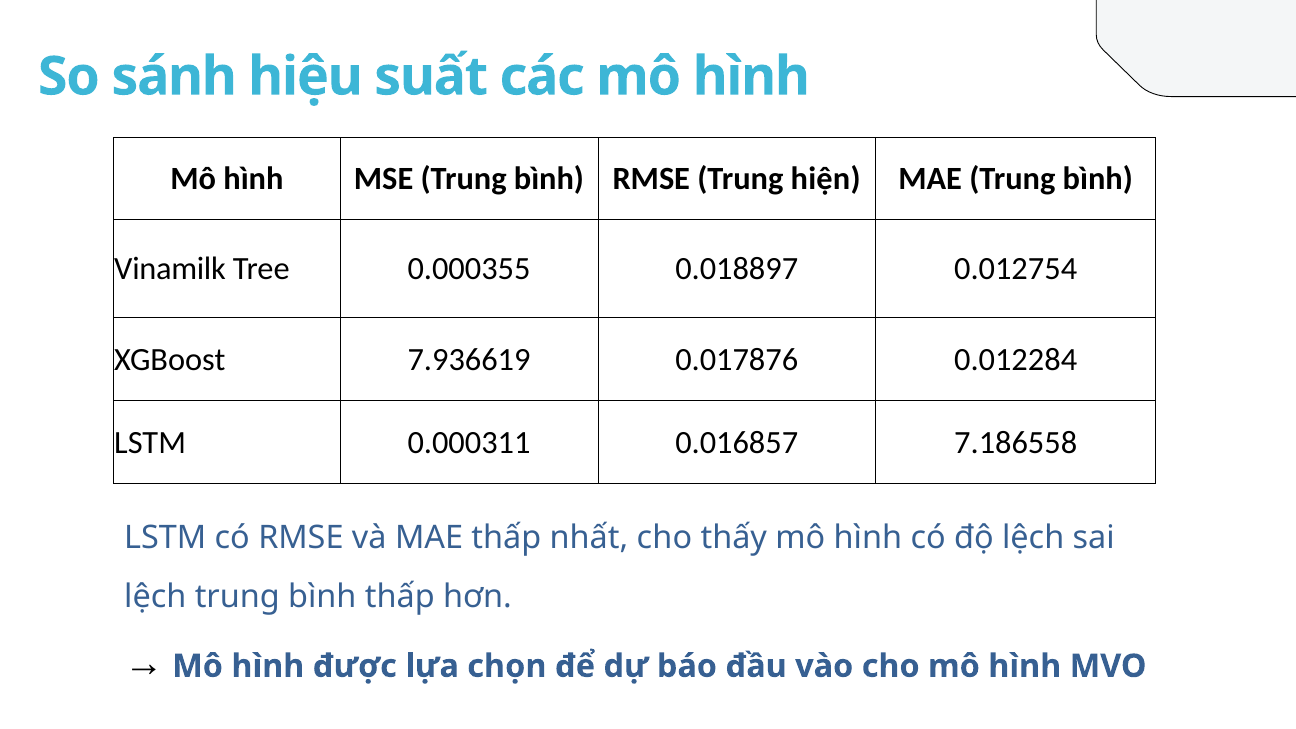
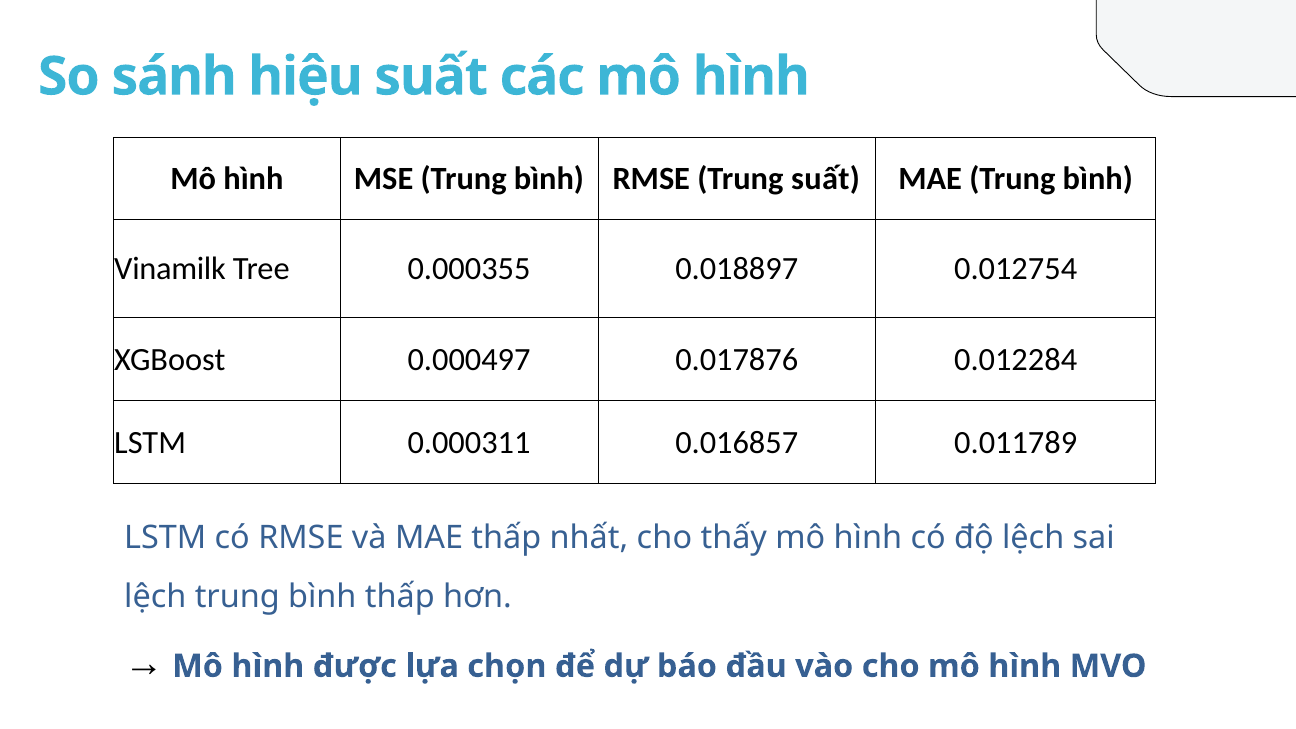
Trung hiện: hiện -> suất (826, 179)
7.936619: 7.936619 -> 0.000497 (469, 360)
7.186558: 7.186558 -> 0.011789 (1016, 442)
